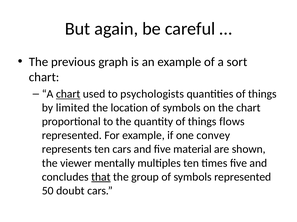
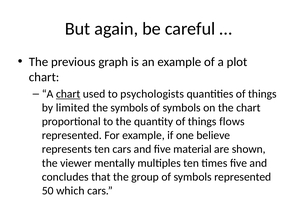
sort: sort -> plot (237, 62)
the location: location -> symbols (129, 108)
convey: convey -> believe (213, 136)
that underline: present -> none (101, 177)
doubt: doubt -> which (70, 191)
